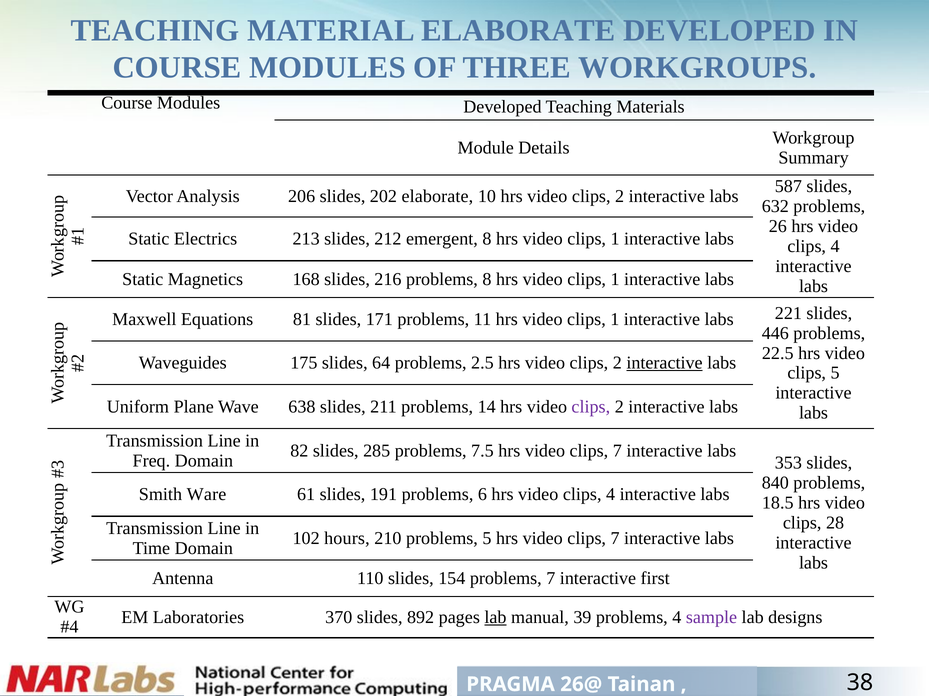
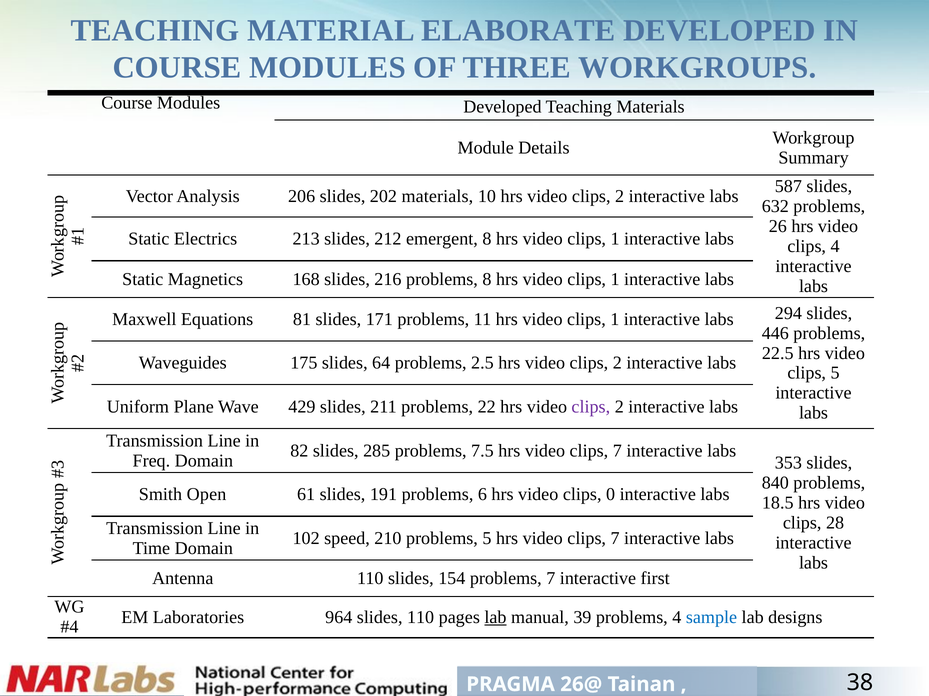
202 elaborate: elaborate -> materials (437, 196)
221: 221 -> 294 (788, 314)
interactive underline: present -> none (664, 363)
638: 638 -> 429 (302, 407)
14: 14 -> 22 (487, 407)
Ware: Ware -> Open (207, 495)
4: 4 -> 0 (611, 495)
hours: hours -> speed (347, 539)
370: 370 -> 964 (339, 618)
slides 892: 892 -> 110 (421, 618)
sample colour: purple -> blue (712, 618)
